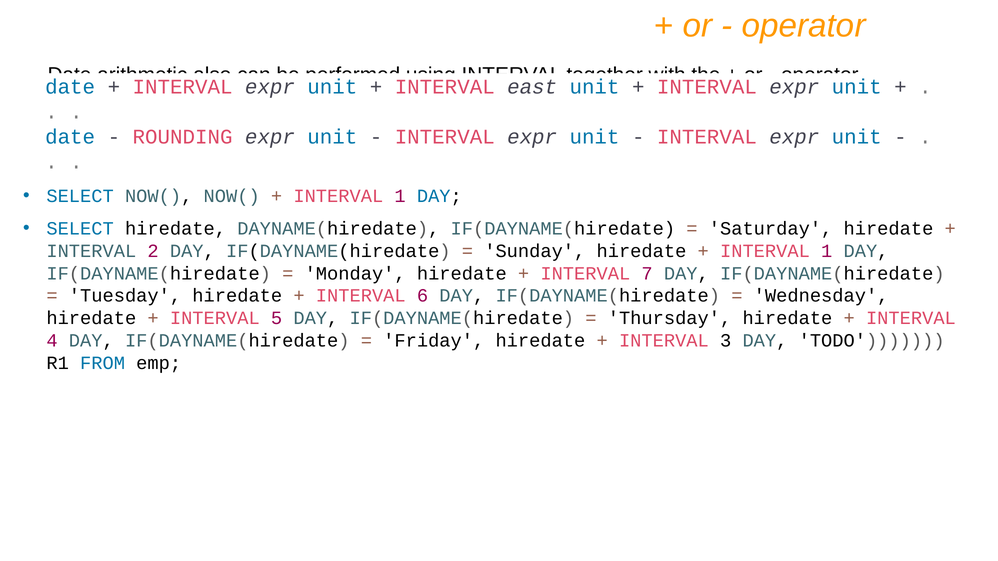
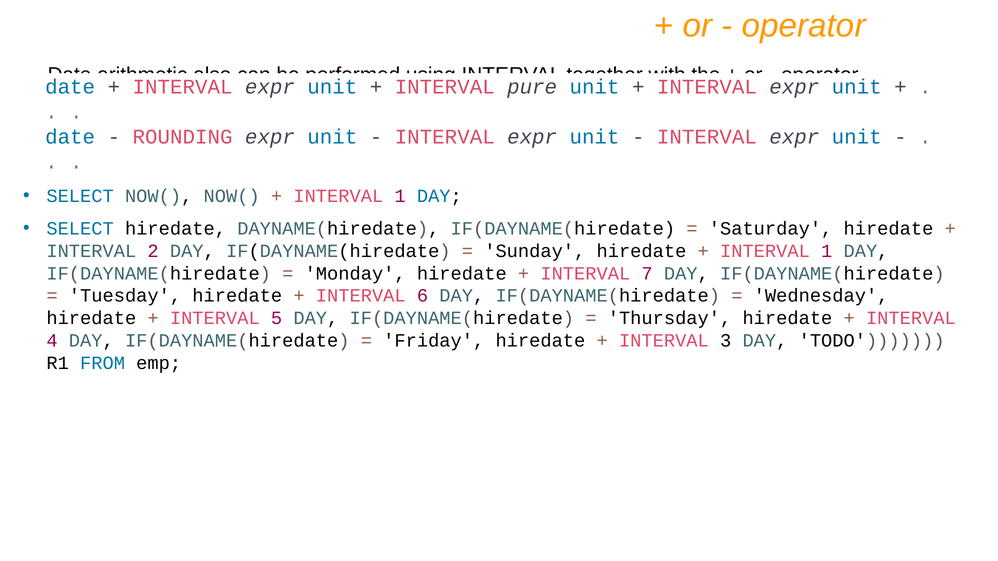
east: east -> pure (532, 87)
